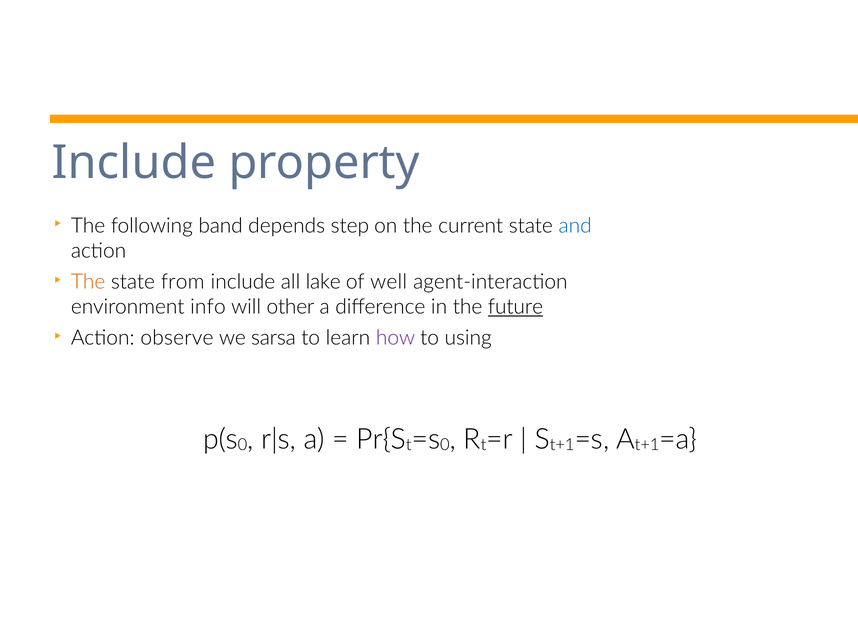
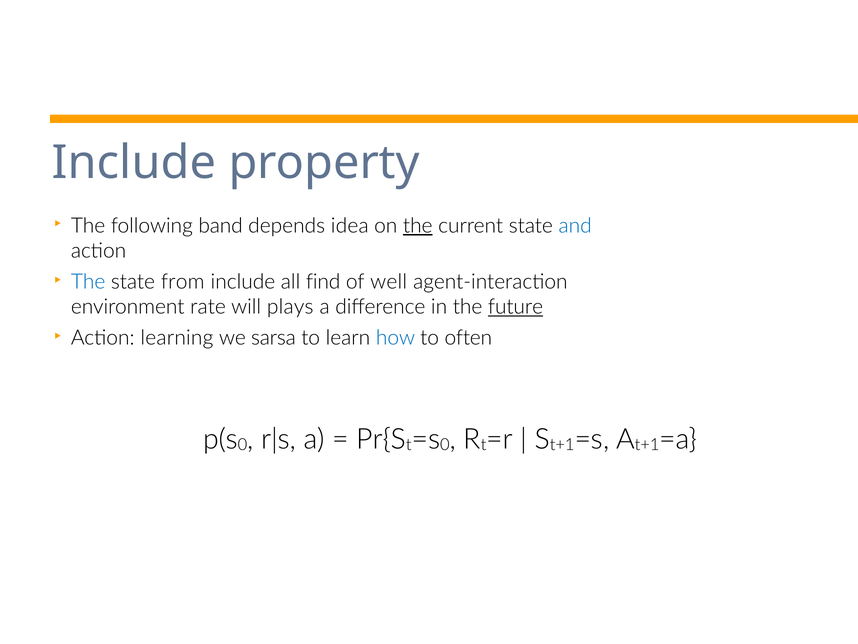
step: step -> idea (350, 226)
the underline: none -> present (418, 226)
The colour: orange -> blue (88, 282)
lake: lake -> find (323, 282)
info: info -> rate (208, 307)
other: other -> plays (290, 307)
observe: observe -> learning (177, 338)
how colour: purple -> blue (395, 338)
using: using -> often (468, 338)
